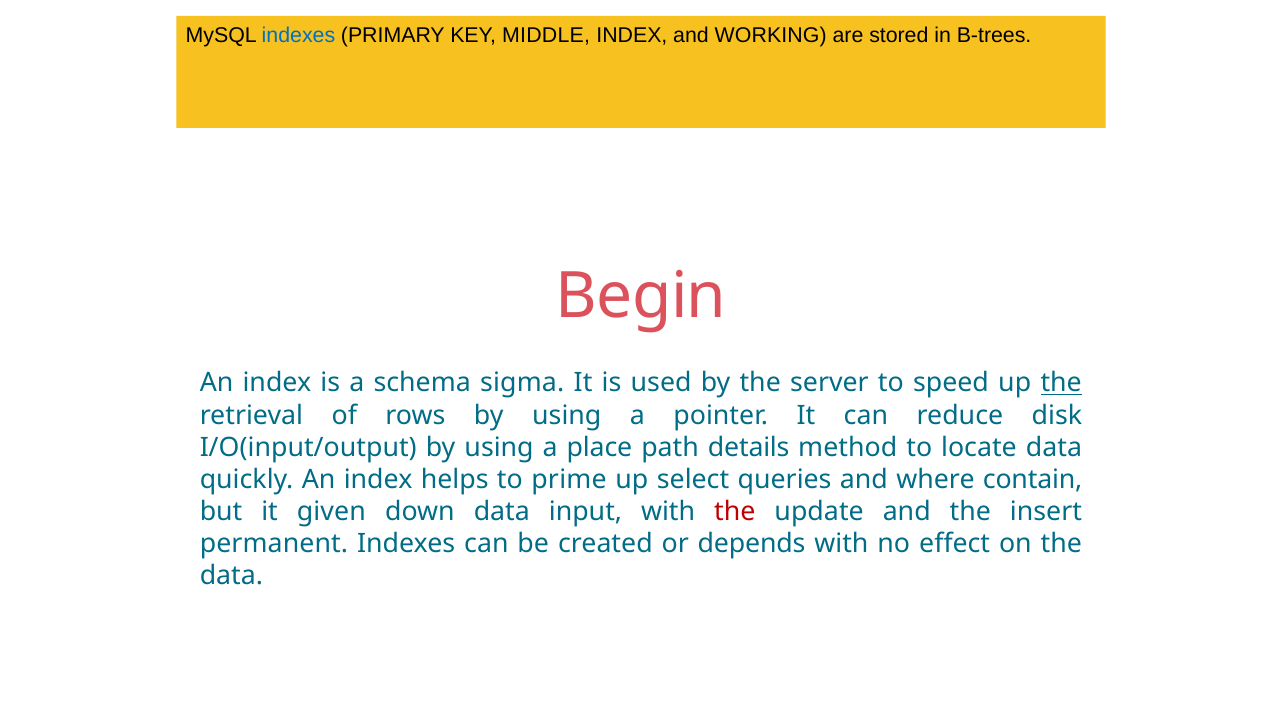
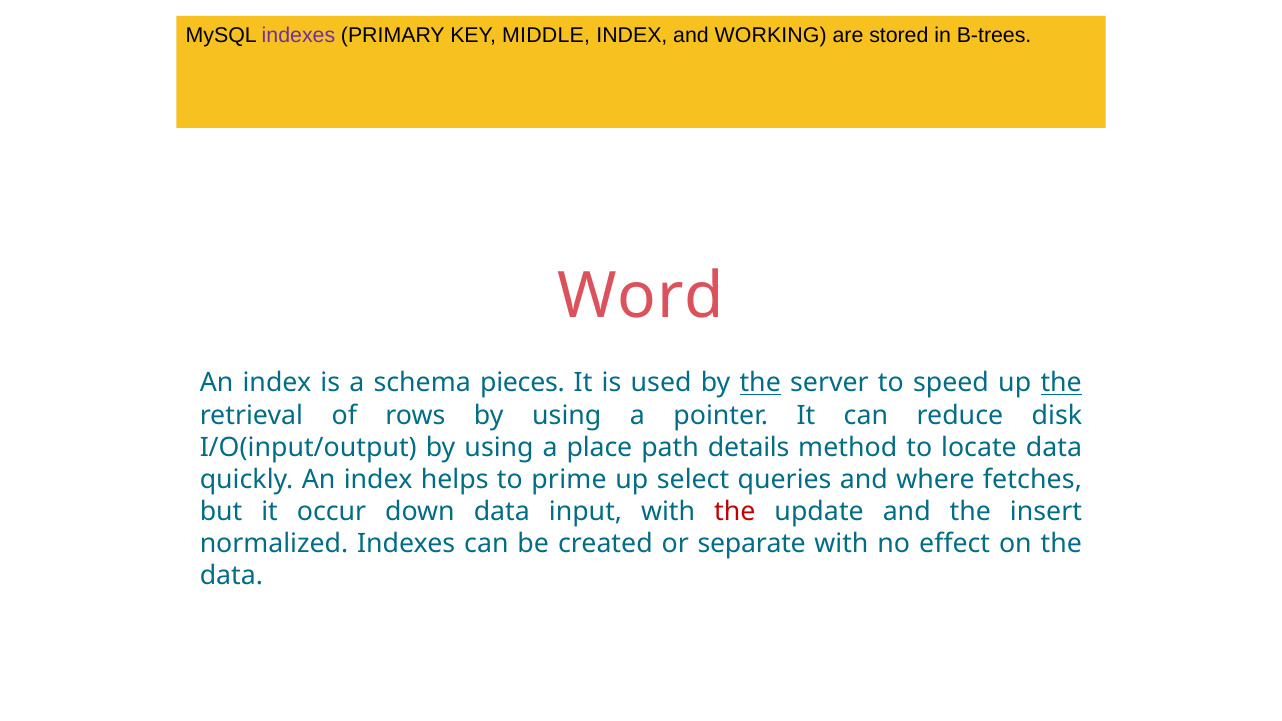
indexes colour: blue -> purple (298, 35)
Begin: Begin -> Word (641, 296)
sigma: sigma -> pieces (522, 383)
the underline: none -> present (760, 383)
contain: contain -> fetches (1032, 479)
given: given -> occur (332, 511)
permanent: permanent -> normalized (274, 544)
depends: depends -> separate (752, 544)
